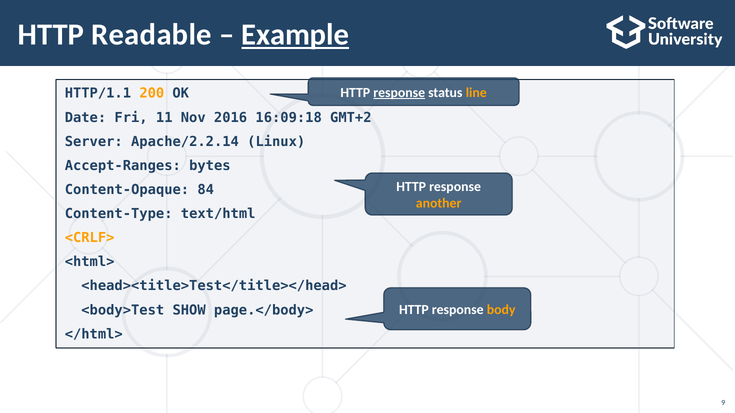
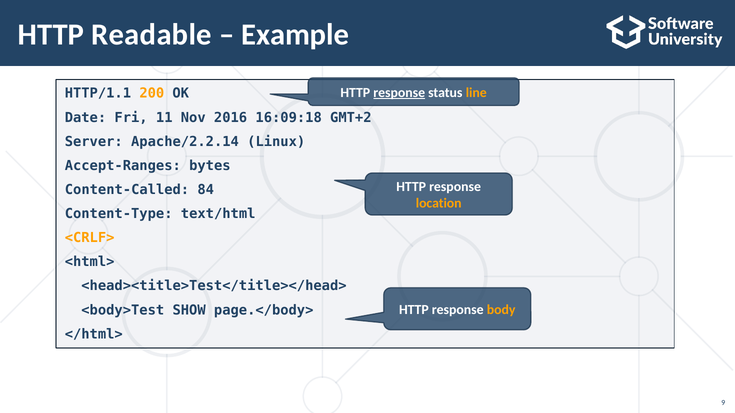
Example underline: present -> none (295, 35)
Content-Opaque: Content-Opaque -> Content-Called (127, 190)
another: another -> location (439, 203)
